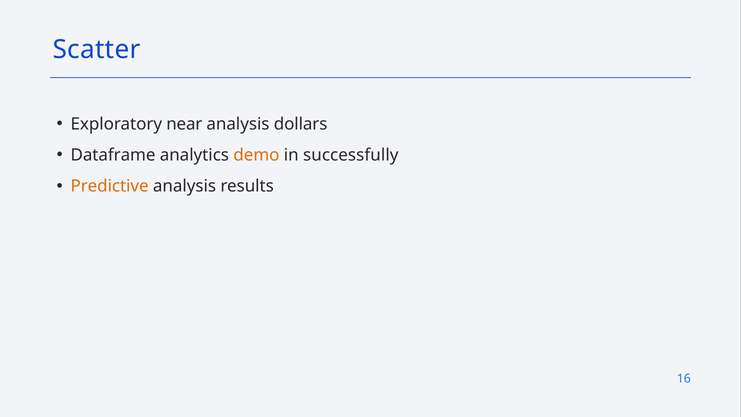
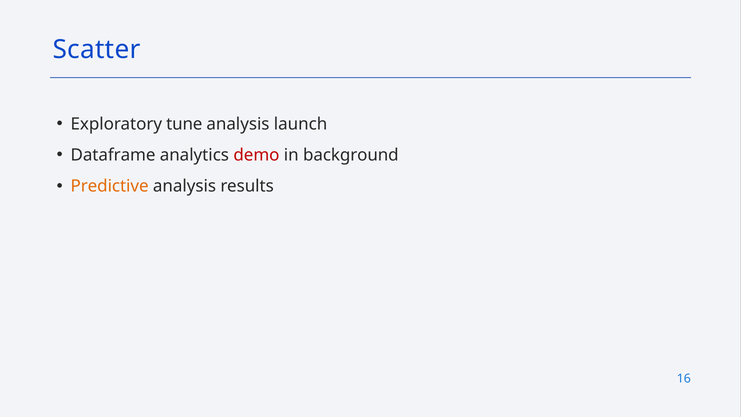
near: near -> tune (184, 124)
dollars: dollars -> launch (301, 124)
demo colour: orange -> red (256, 155)
successfully: successfully -> background (351, 155)
